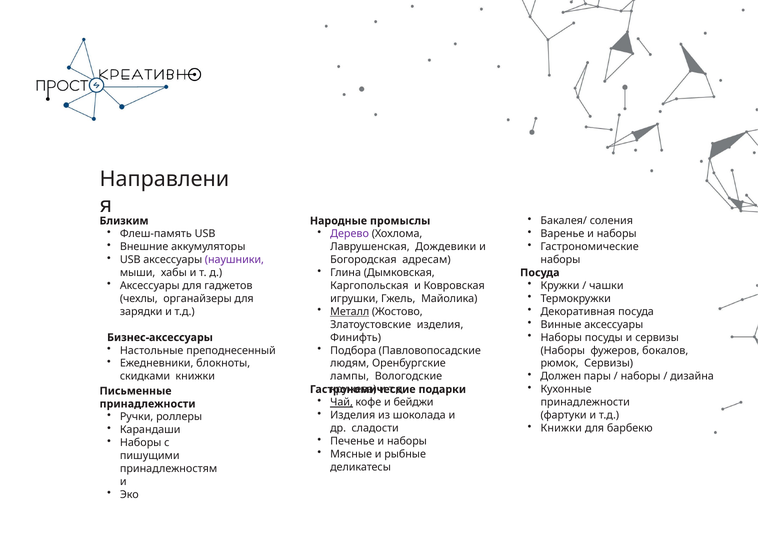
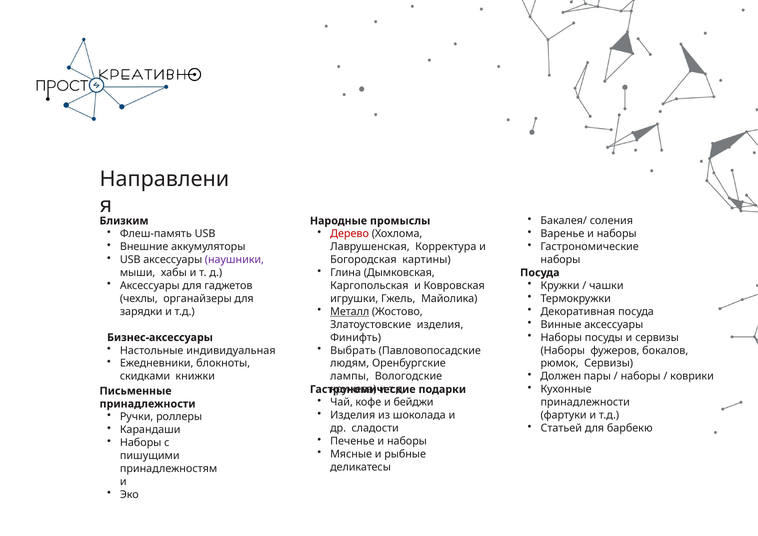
Дерево colour: purple -> red (350, 234)
Дождевики: Дождевики -> Корректура (446, 247)
адресам: адресам -> картины (426, 260)
преподнесенный: преподнесенный -> индивидуальная (231, 351)
Подбора: Подбора -> Выбрать (353, 351)
дизайна: дизайна -> коврики (692, 376)
Чай underline: present -> none (342, 402)
Книжки: Книжки -> Статьей (561, 428)
